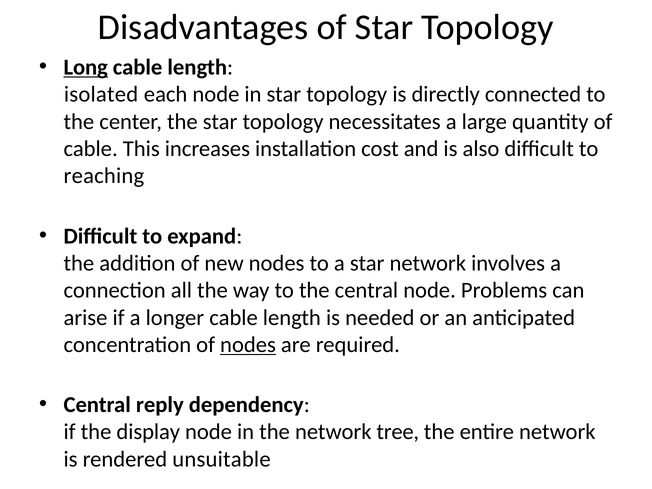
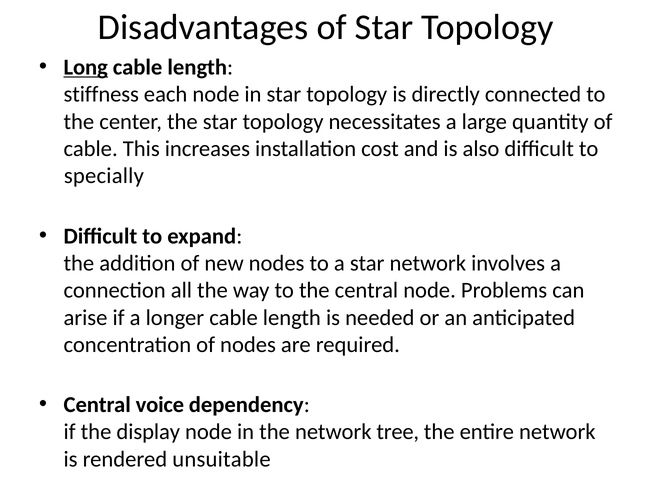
isolated: isolated -> stiffness (101, 94)
reaching: reaching -> specially (104, 176)
nodes underline: present -> none (248, 345)
reply: reply -> voice (160, 405)
